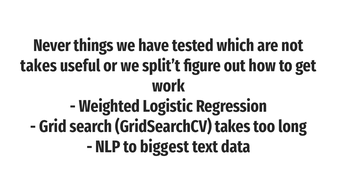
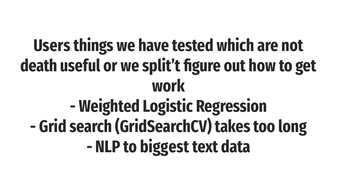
Never: Never -> Users (52, 45)
takes: takes -> death (39, 66)
